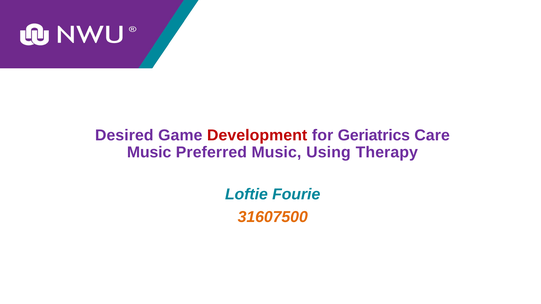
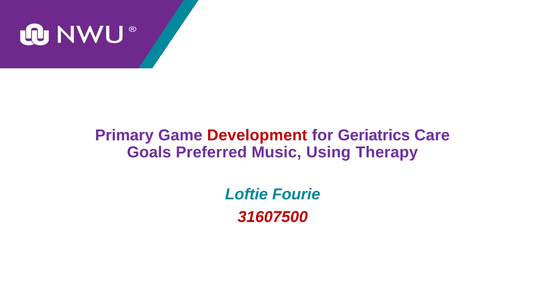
Desired: Desired -> Primary (124, 136)
Music: Music -> Goals (149, 153)
31607500 colour: orange -> red (273, 217)
